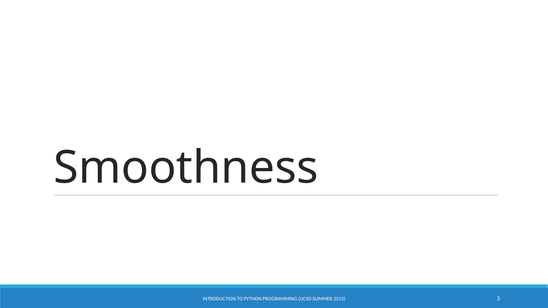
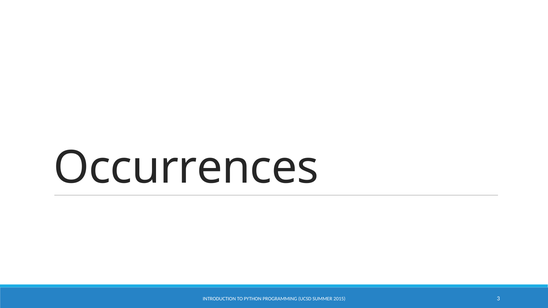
Smoothness: Smoothness -> Occurrences (186, 168)
